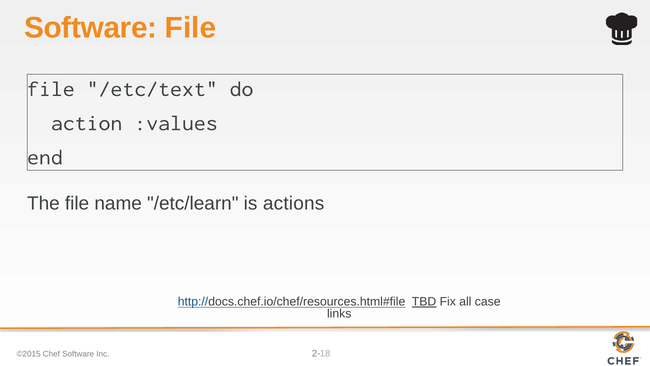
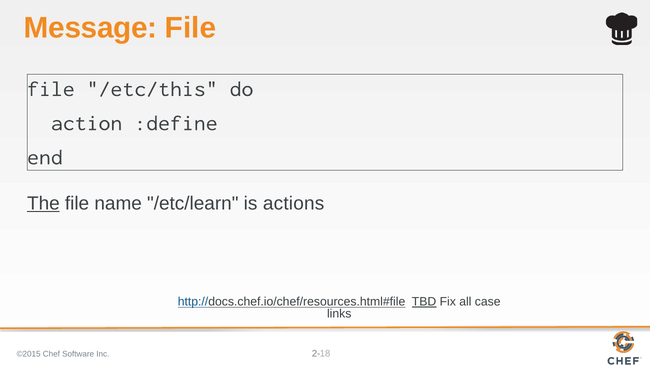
Software: Software -> Message (91, 28)
/etc/text: /etc/text -> /etc/this (152, 89)
:values: :values -> :define (176, 123)
The underline: none -> present (43, 203)
